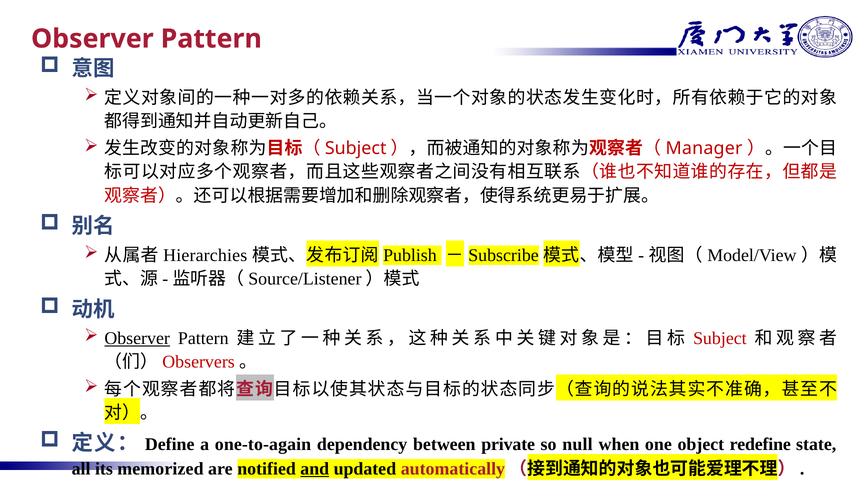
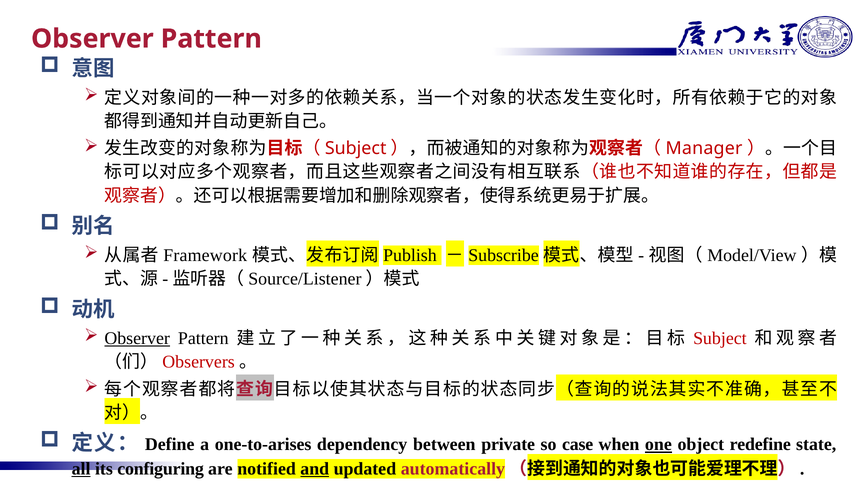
Hierarchies: Hierarchies -> Framework (205, 255)
one-to-again: one-to-again -> one-to-arises (263, 445)
null: null -> case (578, 445)
one underline: none -> present (658, 445)
all underline: none -> present (81, 469)
memorized: memorized -> configuring (161, 469)
